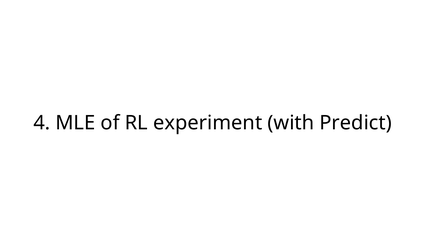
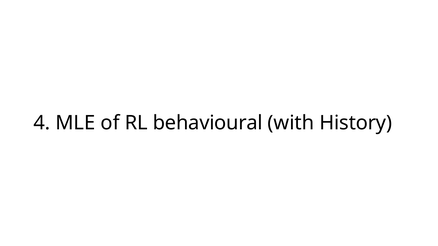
experiment: experiment -> behavioural (208, 123)
Predict: Predict -> History (356, 123)
